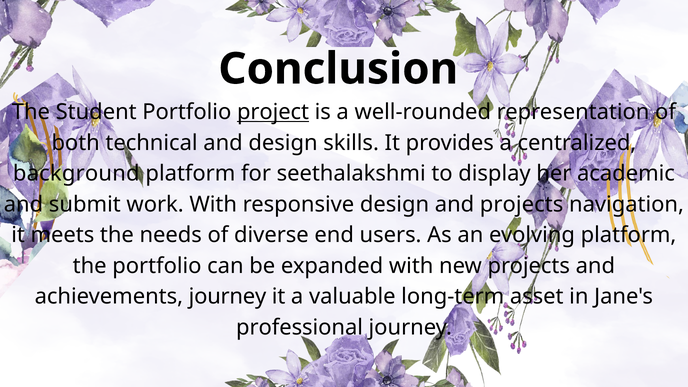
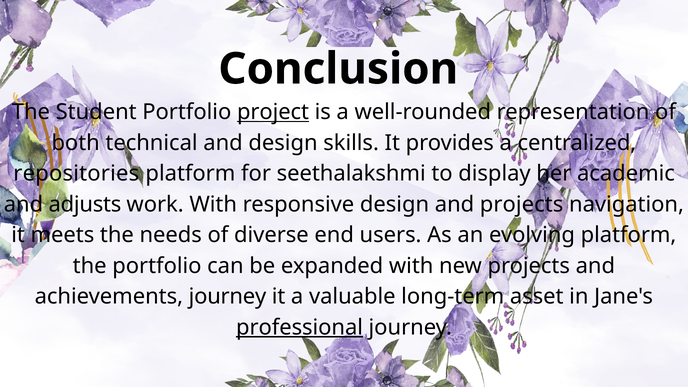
background: background -> repositories (76, 174)
submit: submit -> adjusts (85, 204)
professional underline: none -> present (299, 327)
